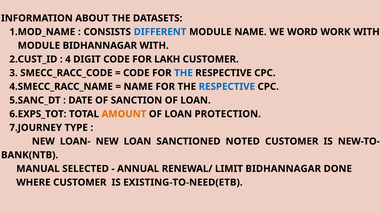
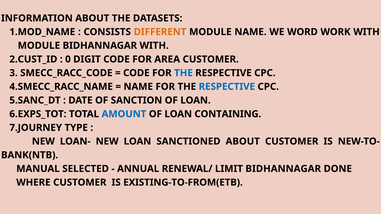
DIFFERENT colour: blue -> orange (160, 32)
4: 4 -> 0 (68, 59)
LAKH: LAKH -> AREA (167, 59)
AMOUNT colour: orange -> blue (124, 114)
PROTECTION: PROTECTION -> CONTAINING (228, 114)
SANCTIONED NOTED: NOTED -> ABOUT (243, 142)
EXISTING-TO-NEED(ETB: EXISTING-TO-NEED(ETB -> EXISTING-TO-FROM(ETB (183, 183)
